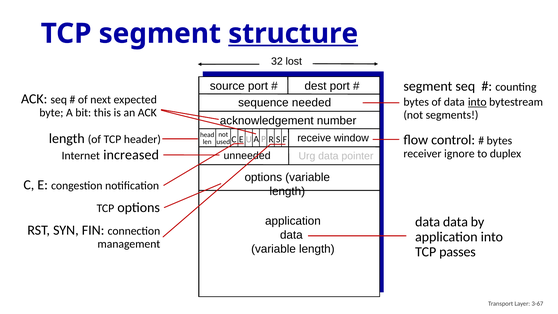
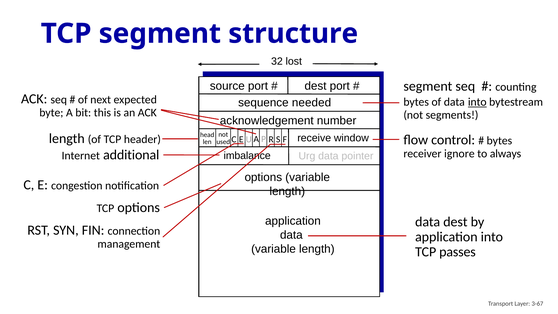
structure underline: present -> none (293, 34)
duplex: duplex -> always (506, 154)
increased: increased -> additional (131, 155)
unneeded: unneeded -> imbalance (247, 156)
data data: data -> dest (455, 222)
